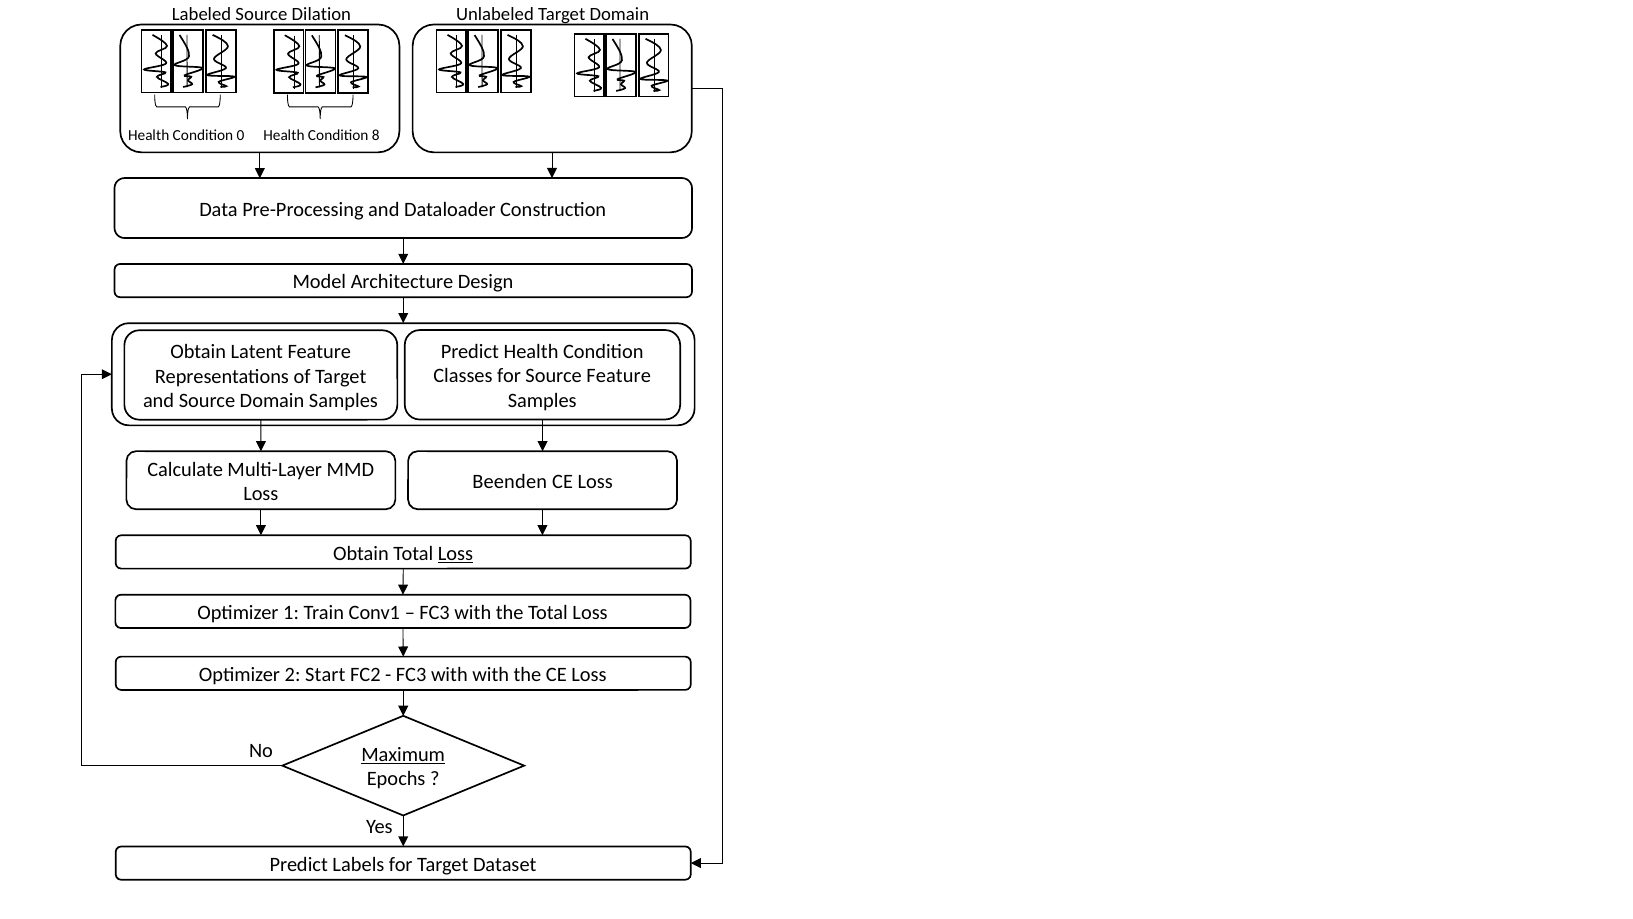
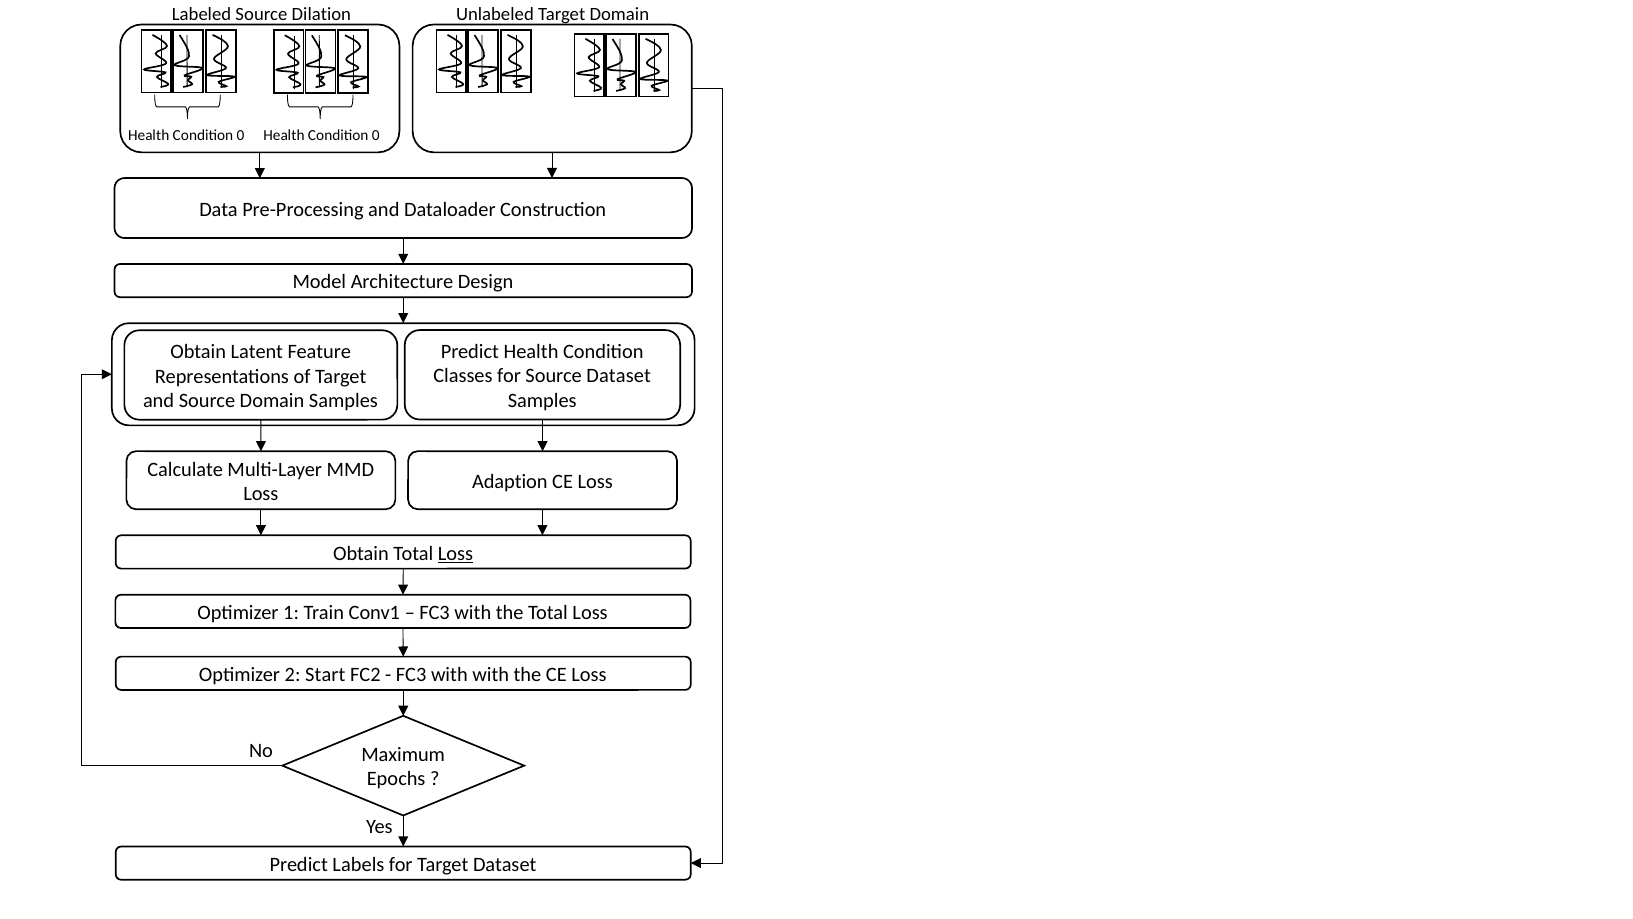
0 Health Condition 8: 8 -> 0 (376, 136)
Source Feature: Feature -> Dataset (619, 376)
Beenden: Beenden -> Adaption (510, 481)
Maximum underline: present -> none (403, 754)
